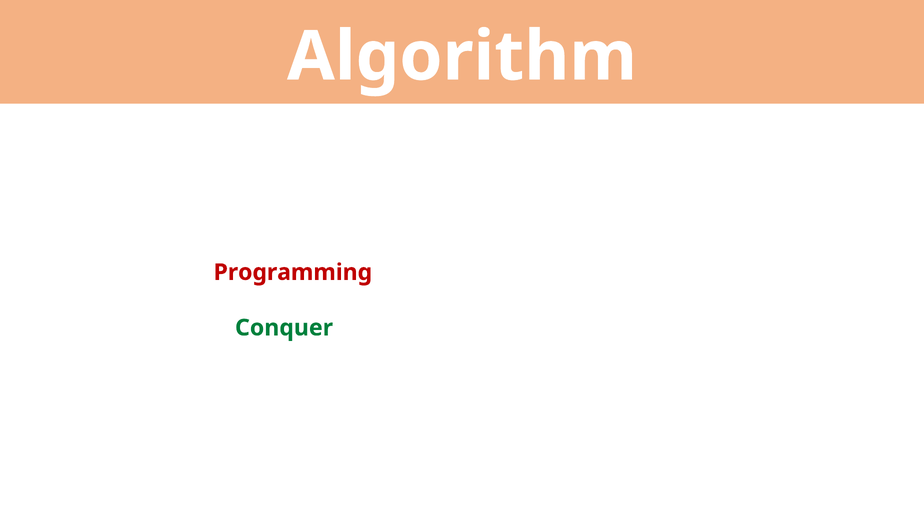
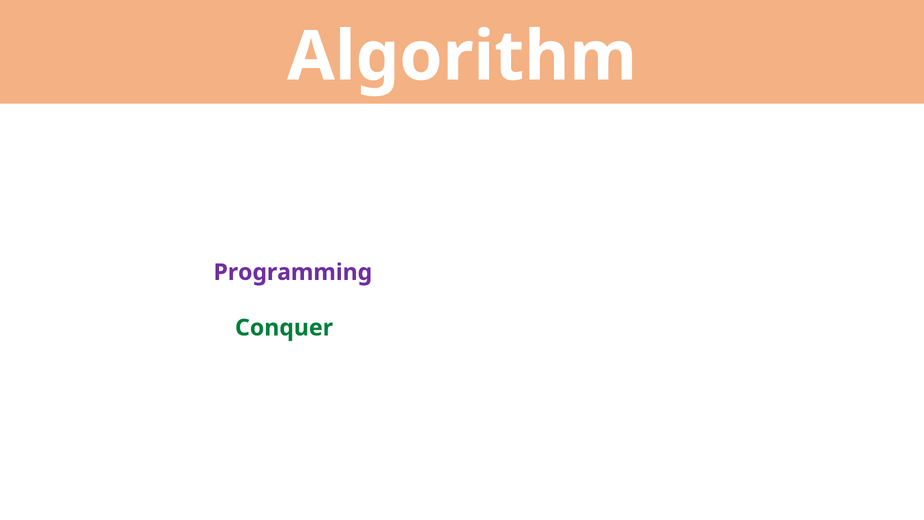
Programming colour: red -> purple (293, 272)
